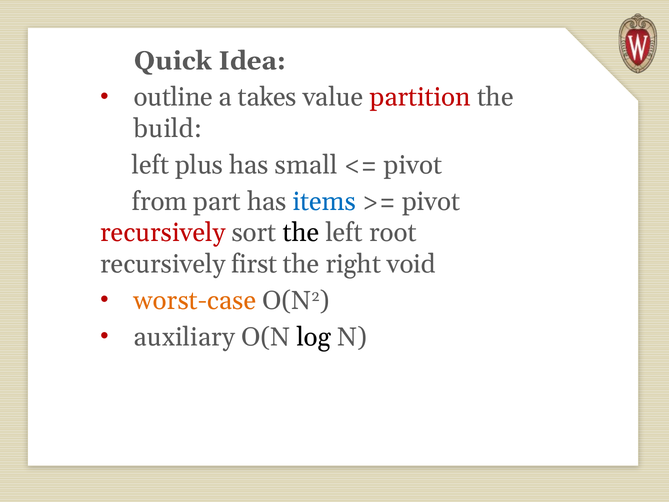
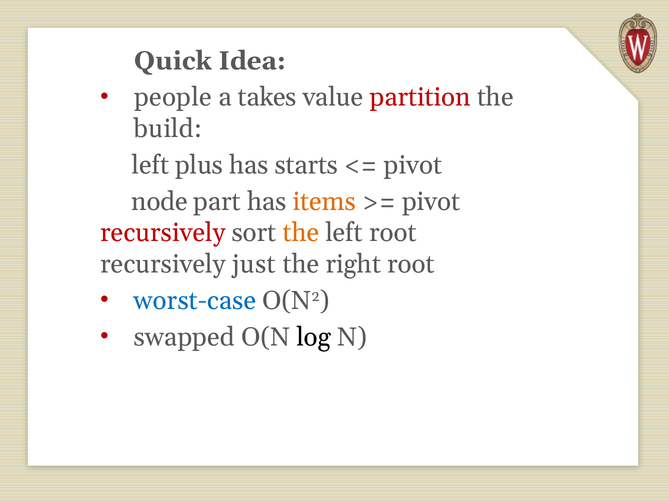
outline: outline -> people (173, 97)
small: small -> starts (306, 165)
from: from -> node (160, 201)
items colour: blue -> orange (325, 201)
the colour: black -> orange (301, 233)
first: first -> just (254, 264)
right void: void -> root (411, 264)
worst-case colour: orange -> blue (195, 300)
auxiliary: auxiliary -> swapped (184, 337)
